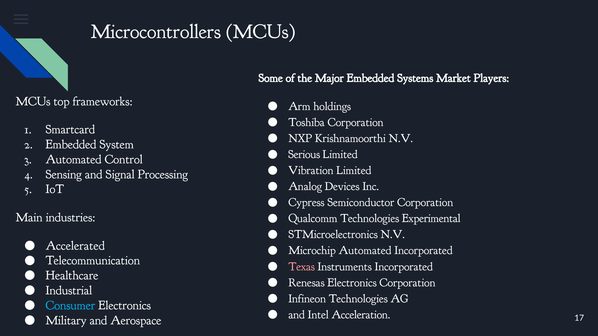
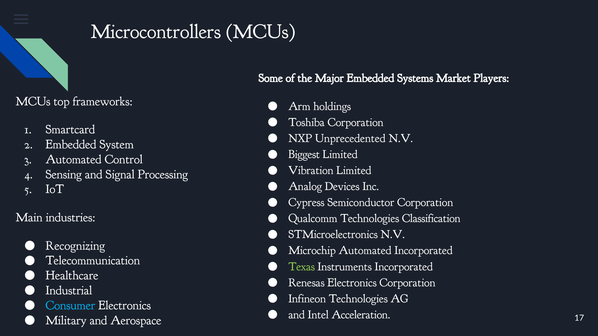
Krishnamoorthi: Krishnamoorthi -> Unprecedented (350, 139)
Serious: Serious -> Biggest (304, 155)
Experimental: Experimental -> Classification (431, 219)
Accelerated: Accelerated -> Recognizing (75, 246)
Texas colour: pink -> light green (302, 267)
